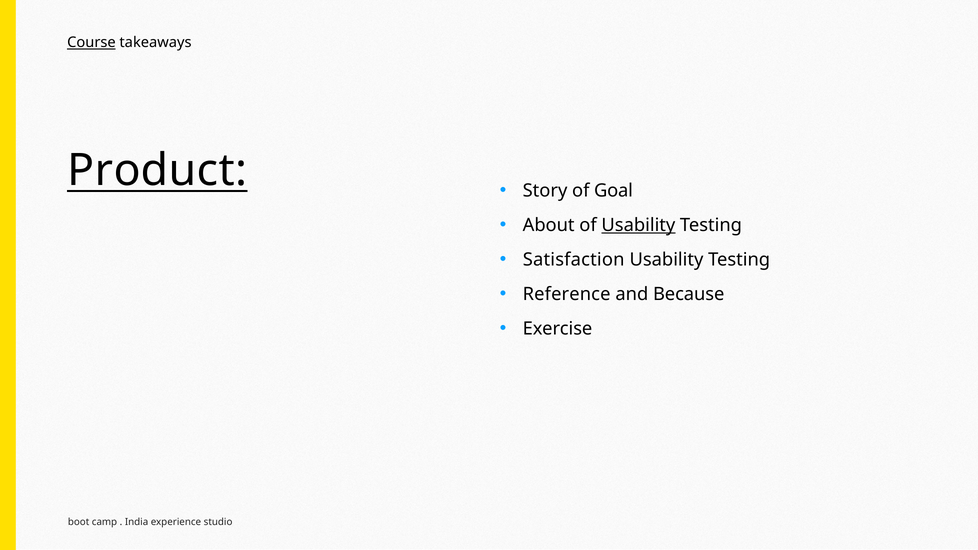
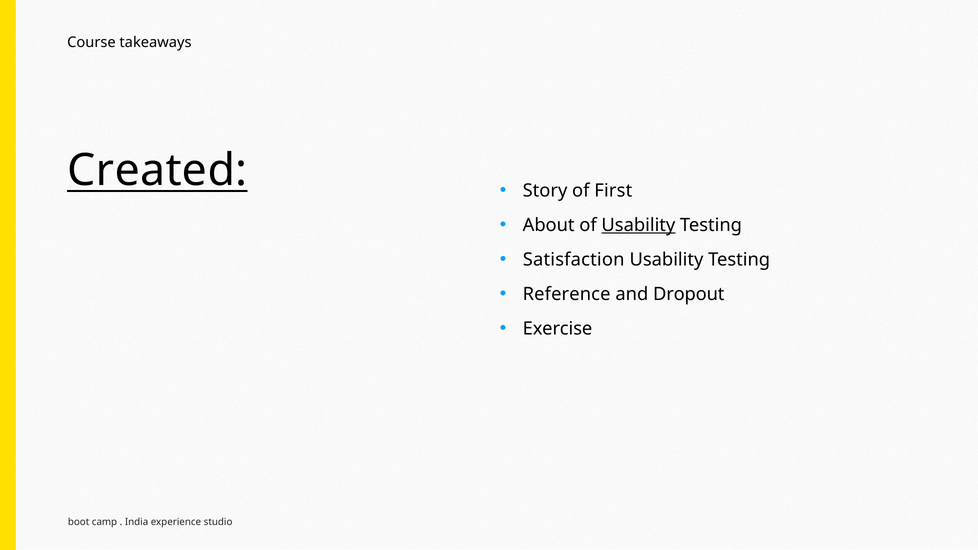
Course underline: present -> none (91, 43)
Product: Product -> Created (157, 171)
Goal: Goal -> First (613, 191)
Because: Because -> Dropout (689, 294)
